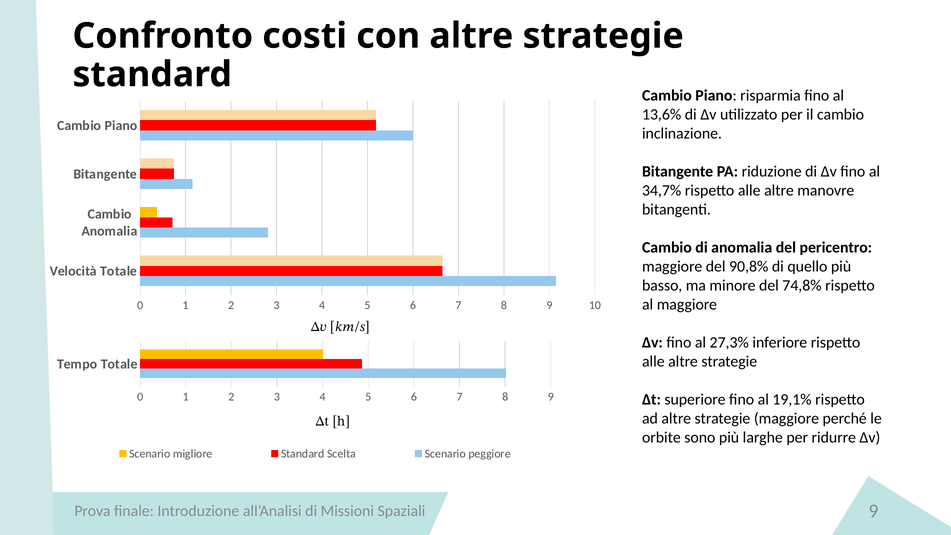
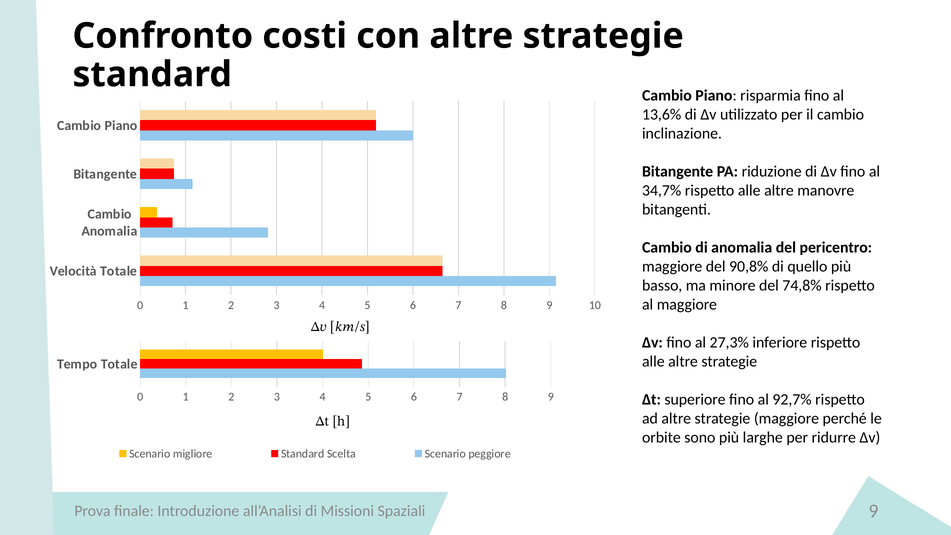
19,1%: 19,1% -> 92,7% (792, 400)
